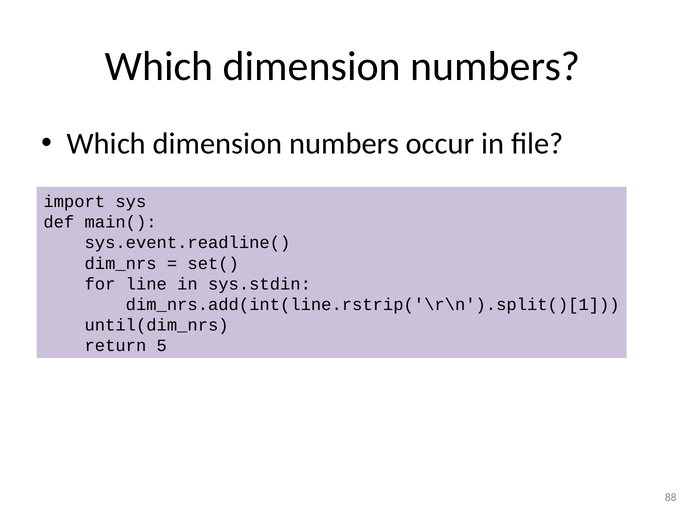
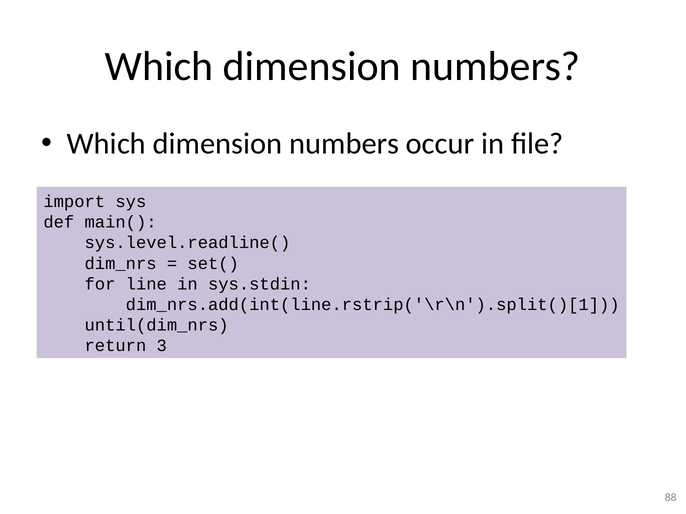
sys.event.readline(: sys.event.readline( -> sys.level.readline( (187, 243)
5: 5 -> 3 (162, 346)
